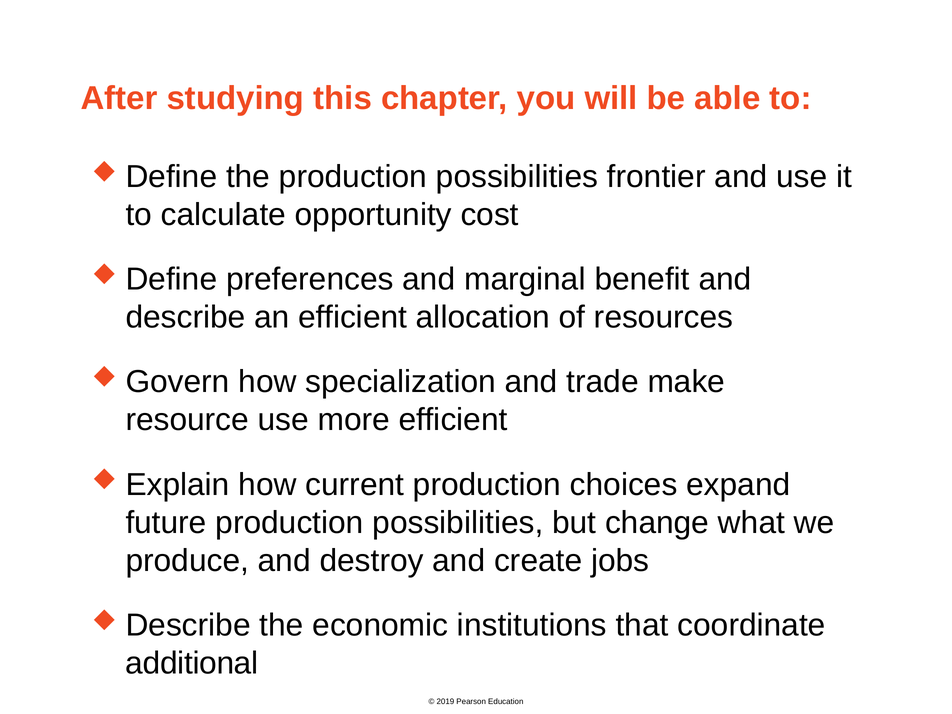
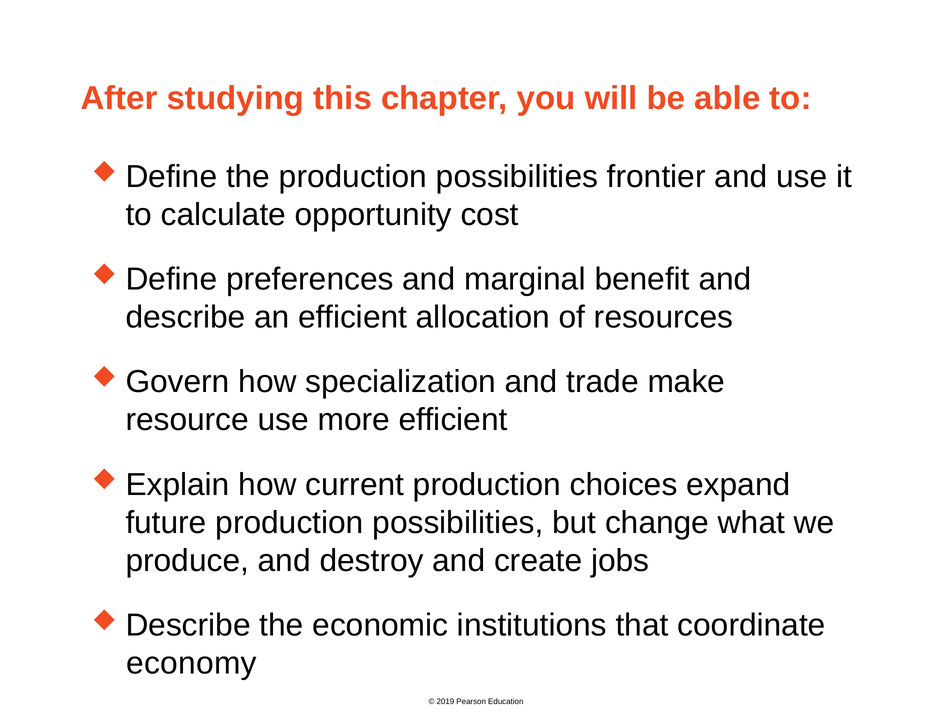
additional: additional -> economy (192, 663)
